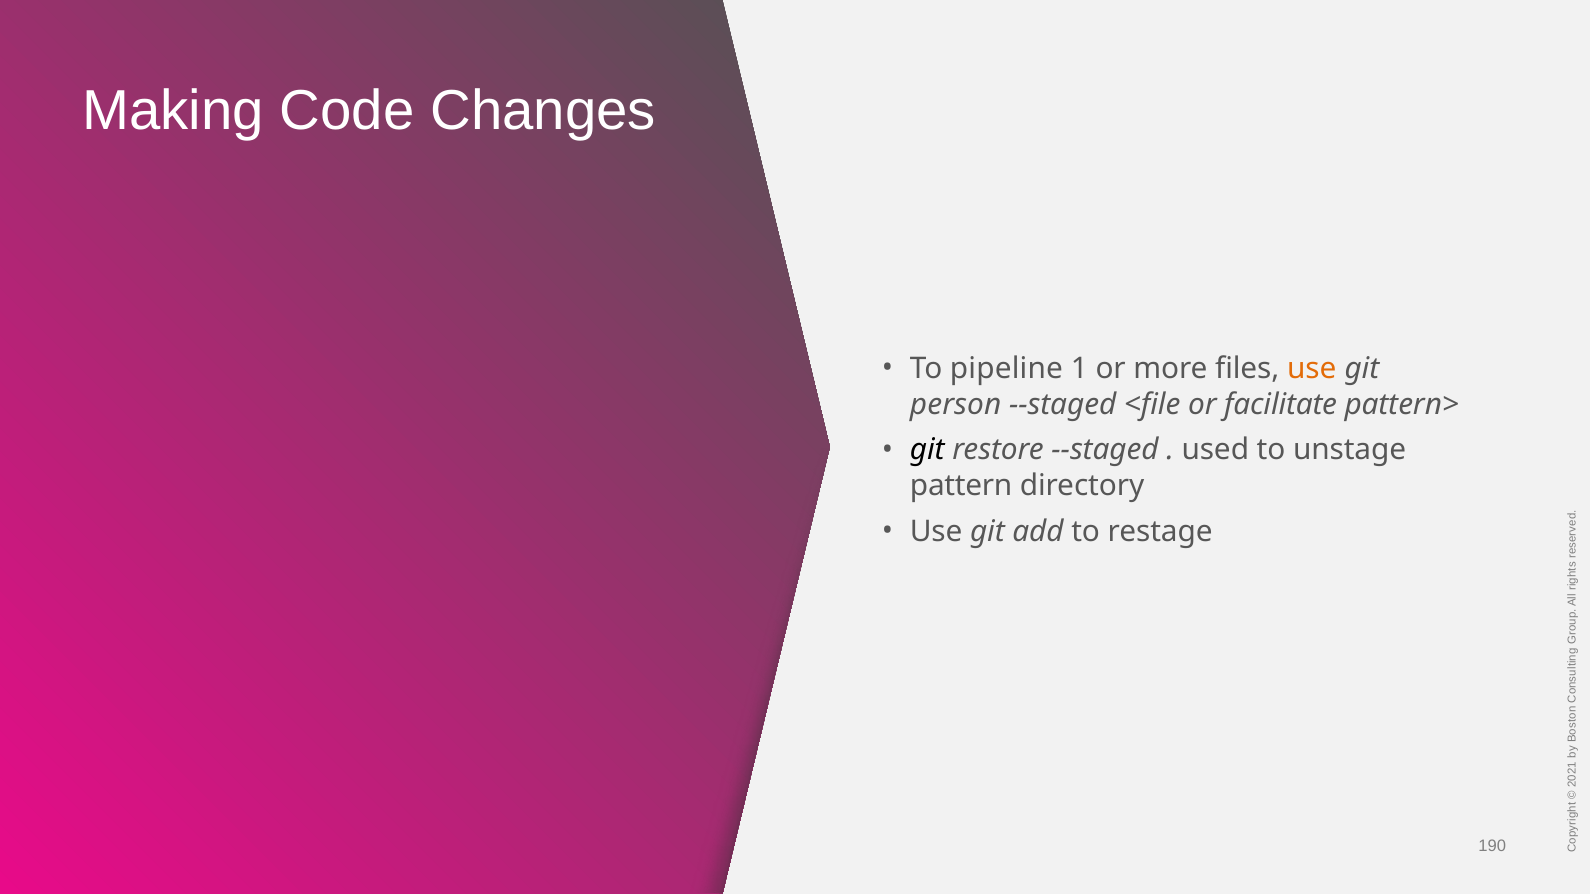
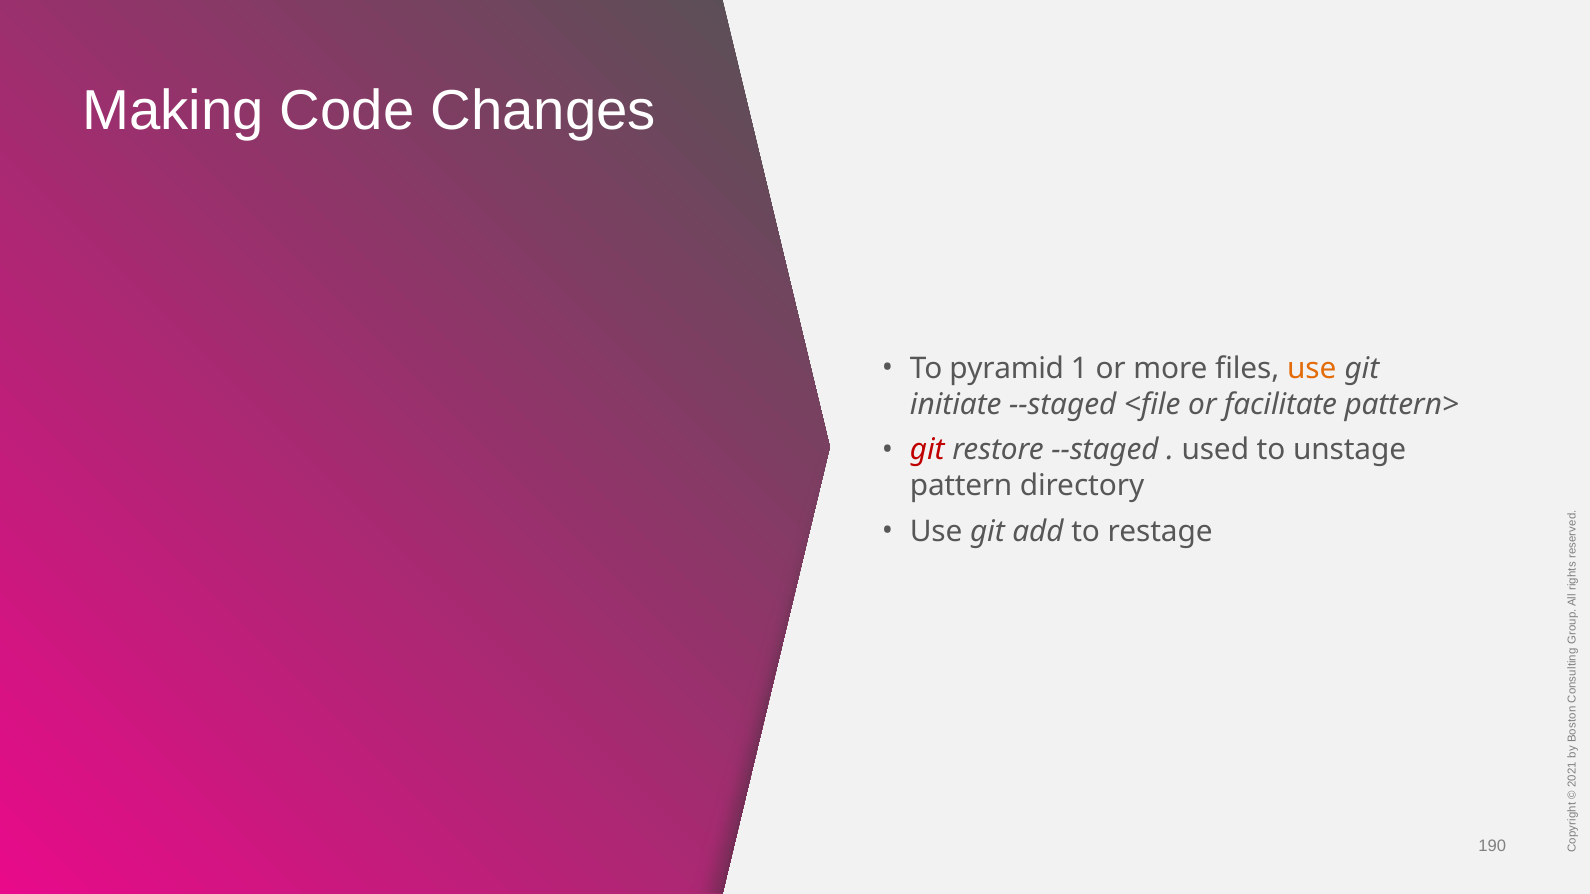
pipeline: pipeline -> pyramid (1007, 369)
person: person -> initiate (956, 404)
git colour: black -> red (927, 450)
